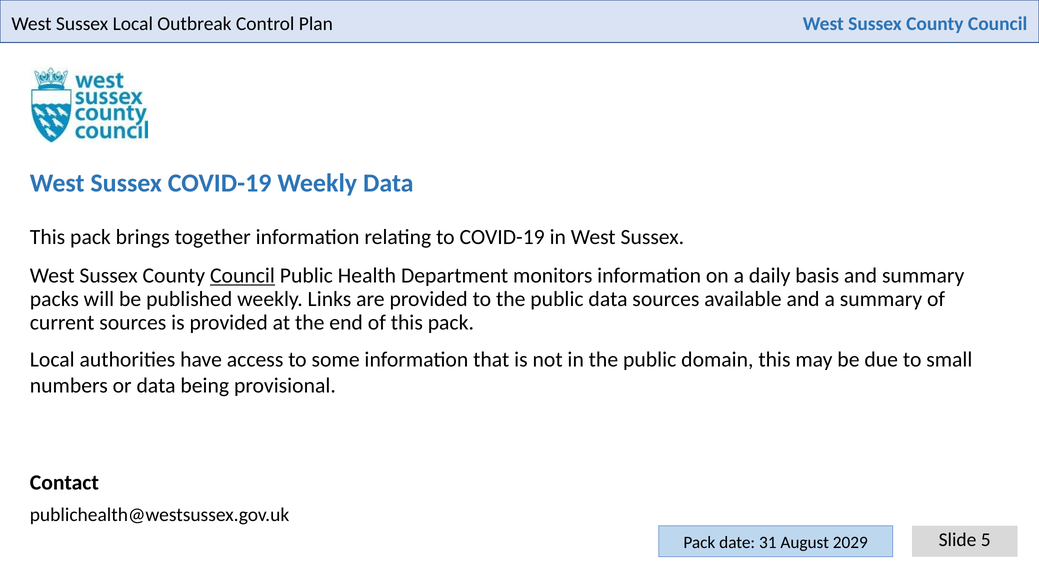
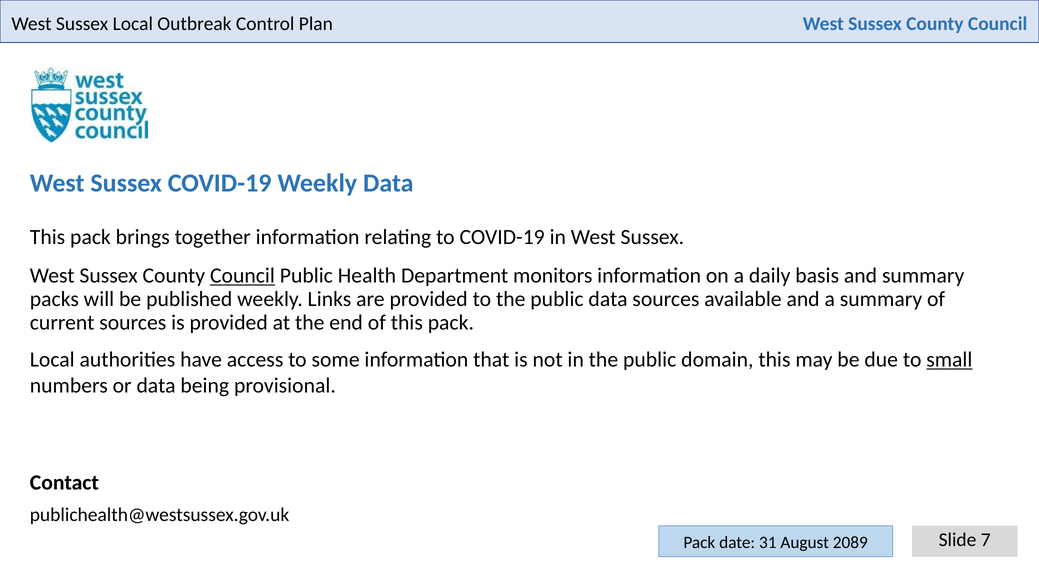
small underline: none -> present (949, 360)
5: 5 -> 7 (986, 540)
2029: 2029 -> 2089 (850, 543)
